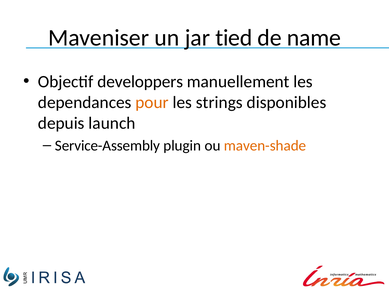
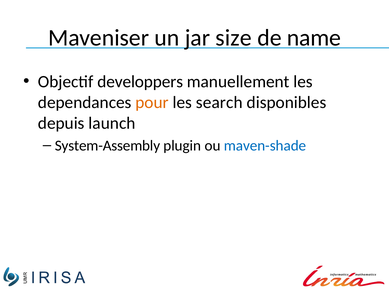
tied: tied -> size (234, 38)
strings: strings -> search (219, 102)
Service-Assembly: Service-Assembly -> System-Assembly (108, 145)
maven-shade colour: orange -> blue (265, 145)
